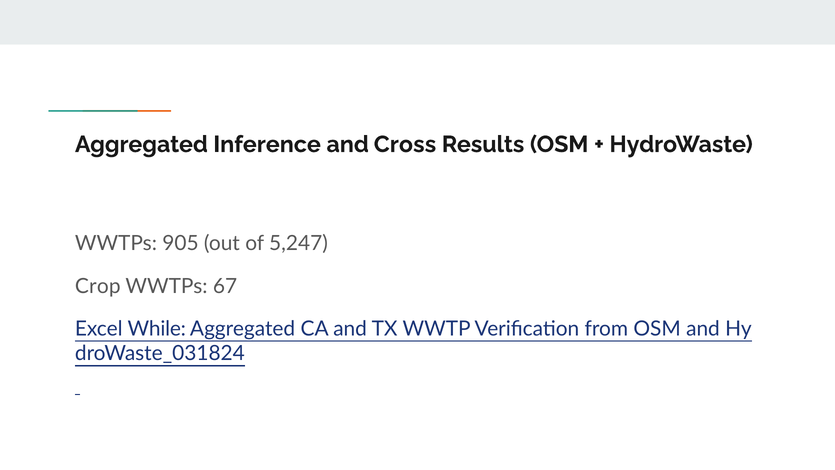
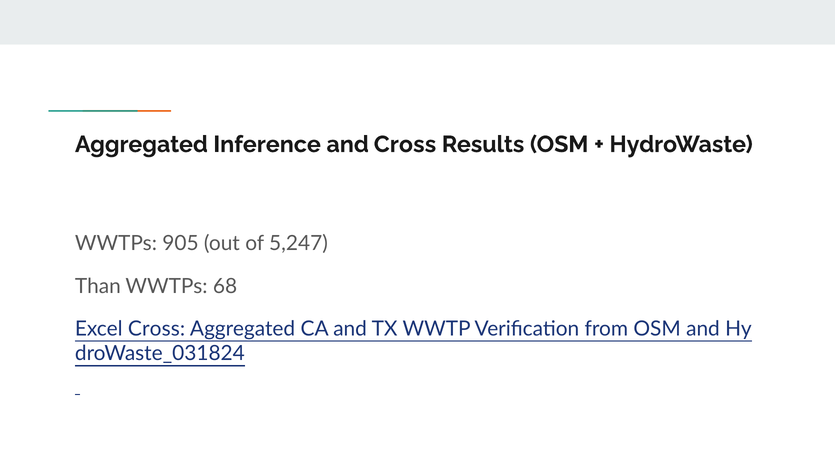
Crop: Crop -> Than (98, 286)
67: 67 -> 68 (225, 286)
Excel While: While -> Cross (157, 329)
